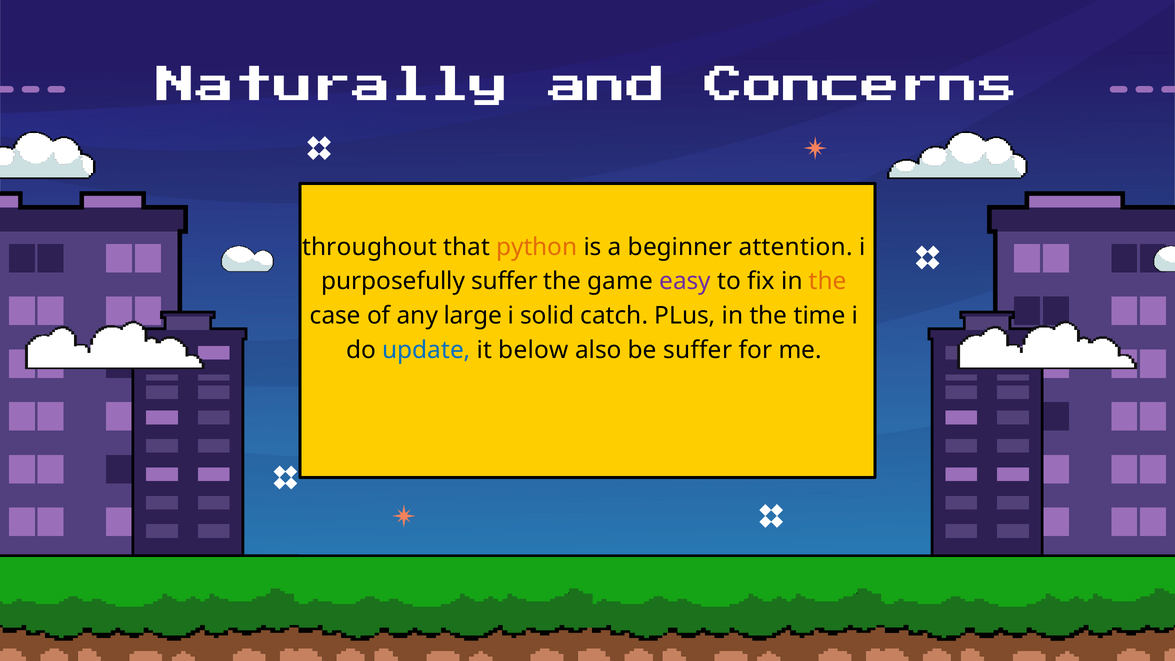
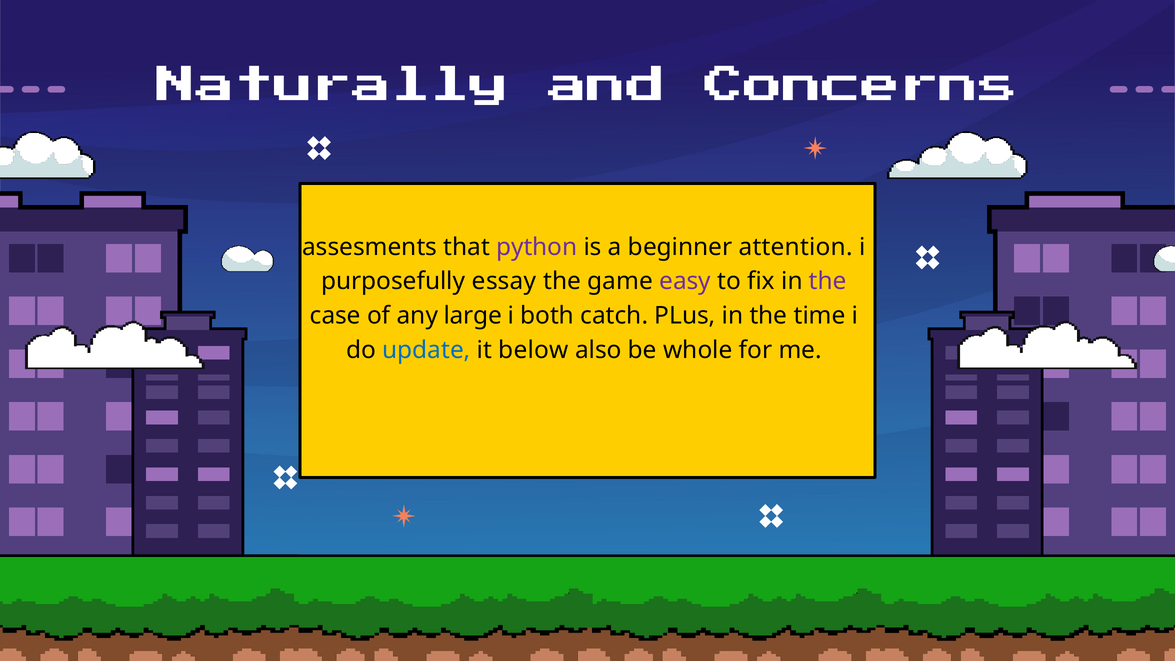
throughout: throughout -> assesments (370, 247)
python colour: orange -> purple (537, 247)
purposefully suffer: suffer -> essay (504, 281)
the colour: orange -> purple (828, 281)
solid: solid -> both (547, 316)
be suffer: suffer -> whole (698, 350)
